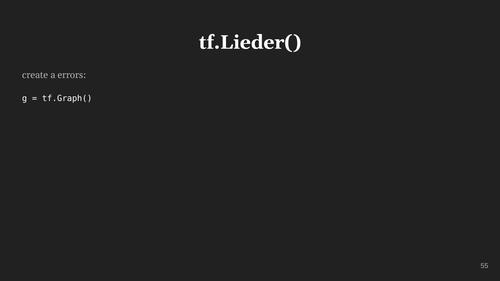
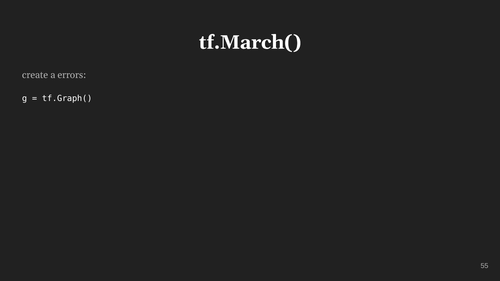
tf.Lieder(: tf.Lieder( -> tf.March( (250, 42)
